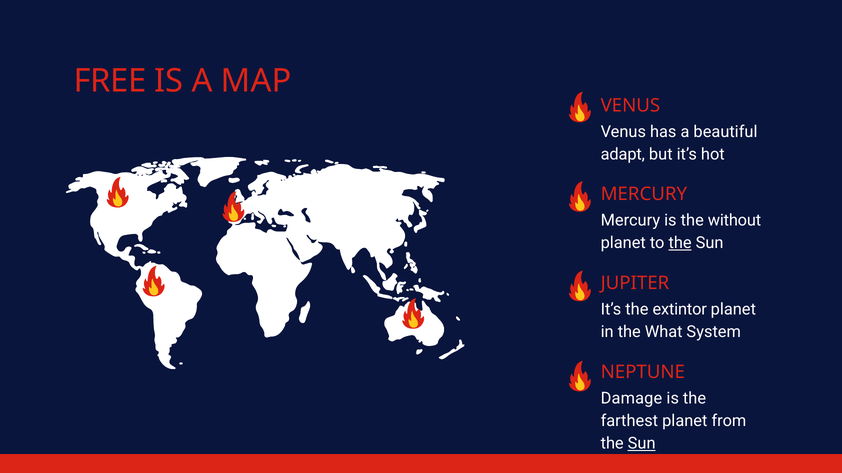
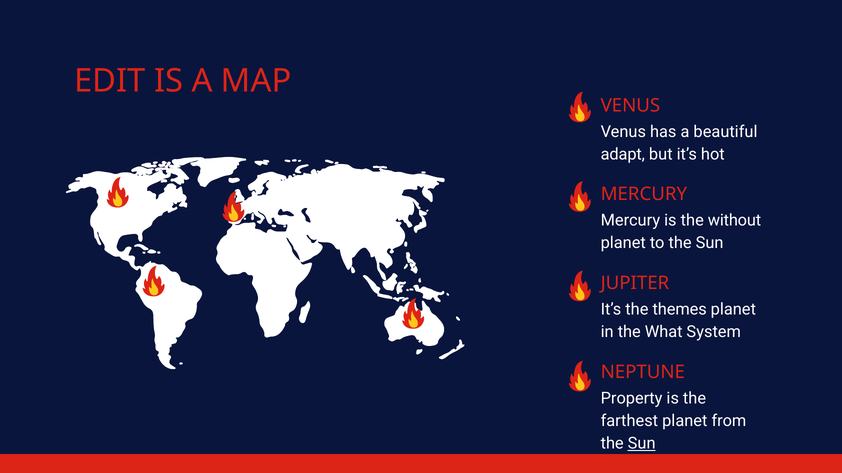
FREE: FREE -> EDIT (110, 81)
the underline: present -> none (680, 243)
extintor: extintor -> themes (680, 310)
Damage: Damage -> Property (632, 399)
